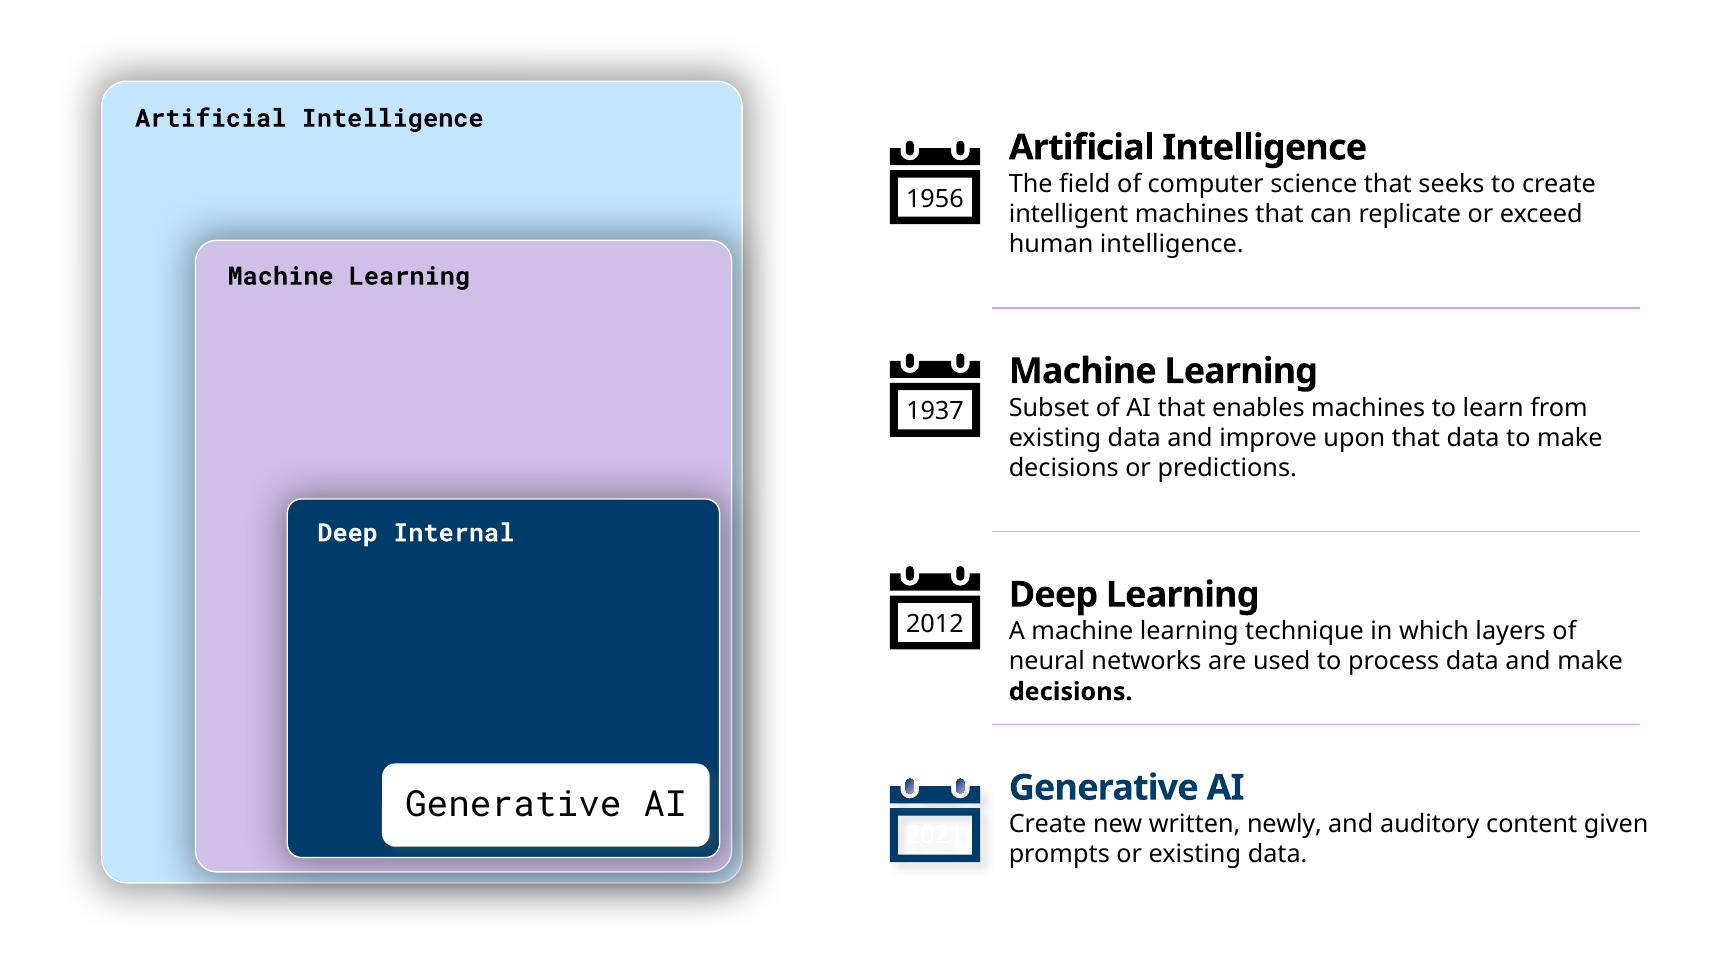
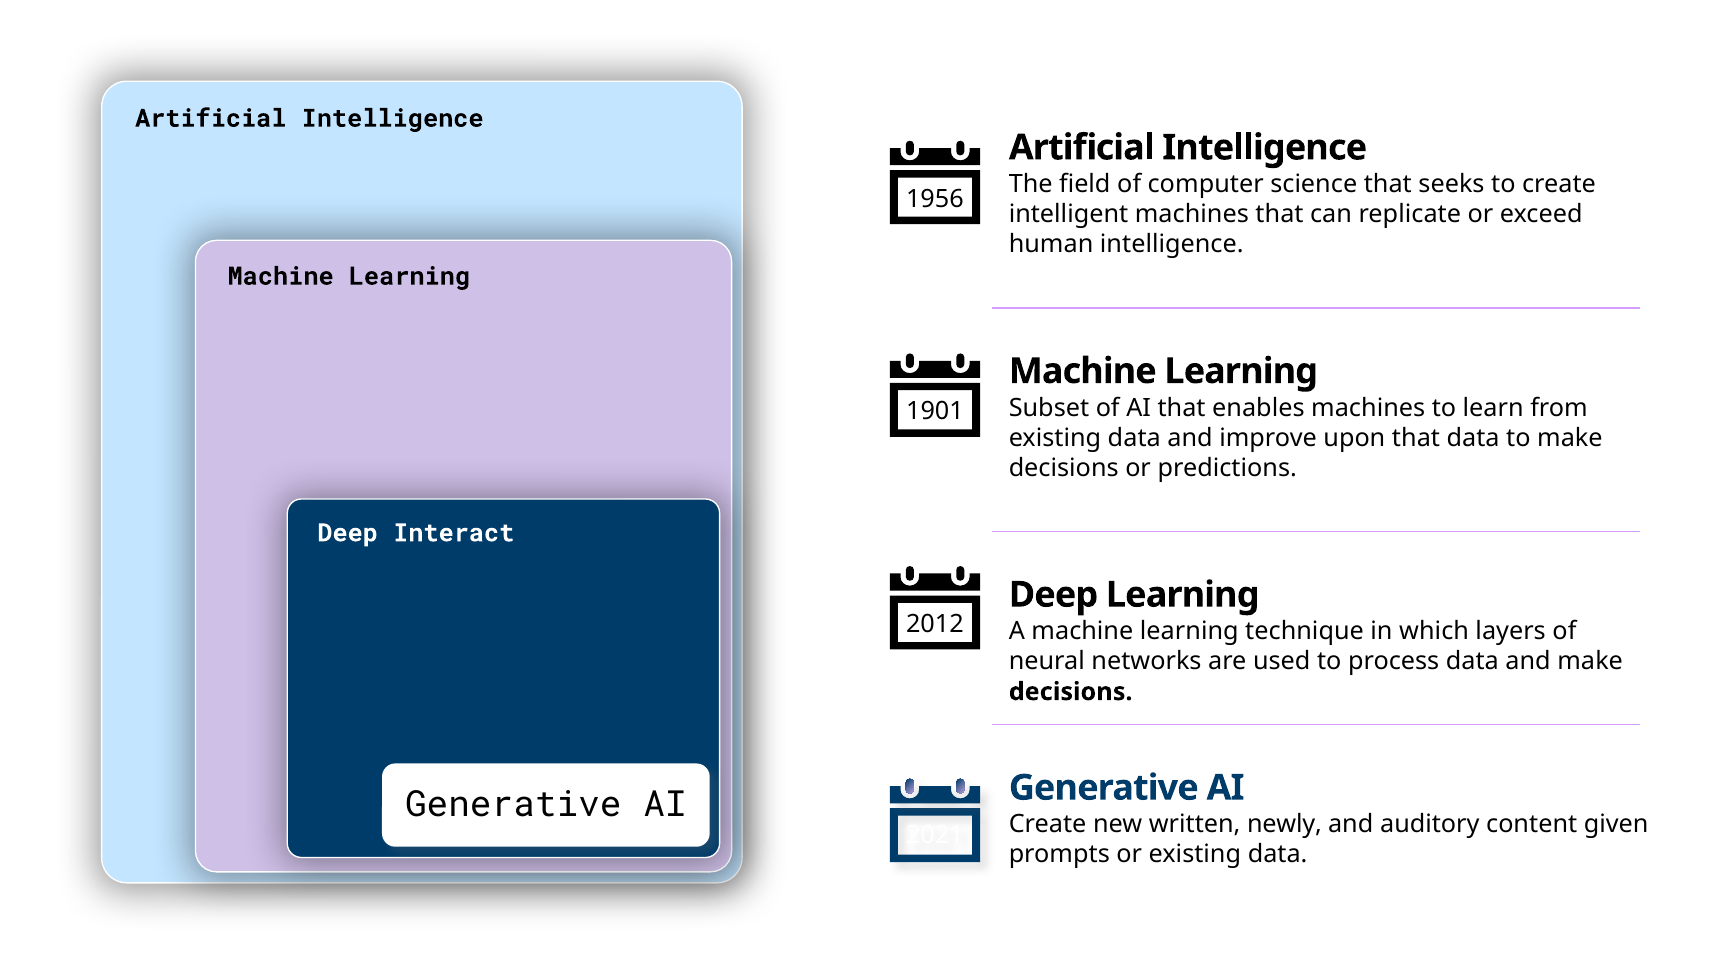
1937: 1937 -> 1901 (935, 412)
Internal: Internal -> Interact (454, 533)
